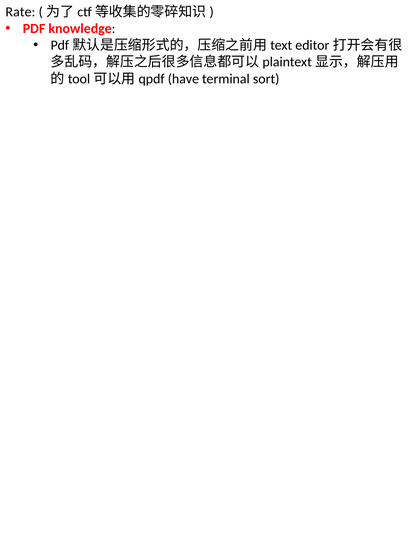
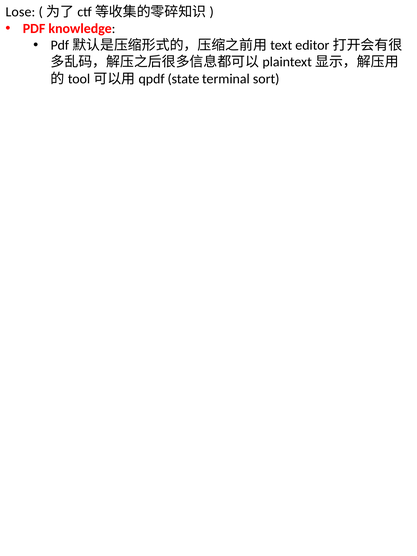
Rate: Rate -> Lose (20, 12)
have: have -> state (183, 79)
